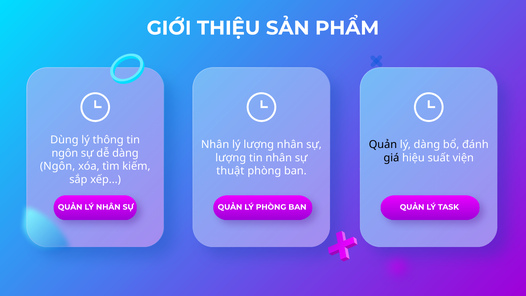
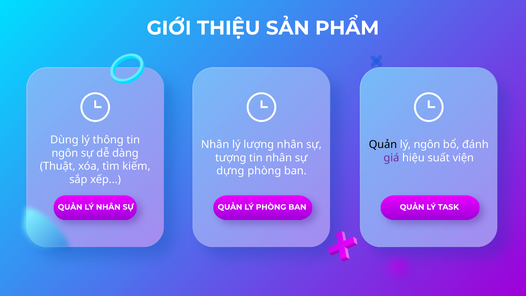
lý dàng: dàng -> ngôn (427, 145)
lượng: lượng -> tượng (231, 158)
giá colour: black -> purple (391, 158)
Ngôn: Ngôn -> Thuật (58, 166)
thuật: thuật -> dựng (230, 171)
